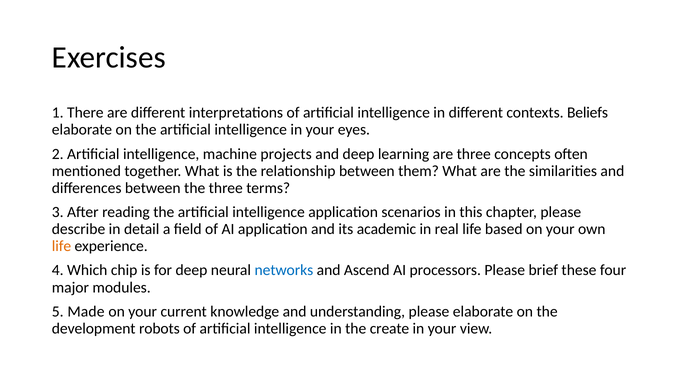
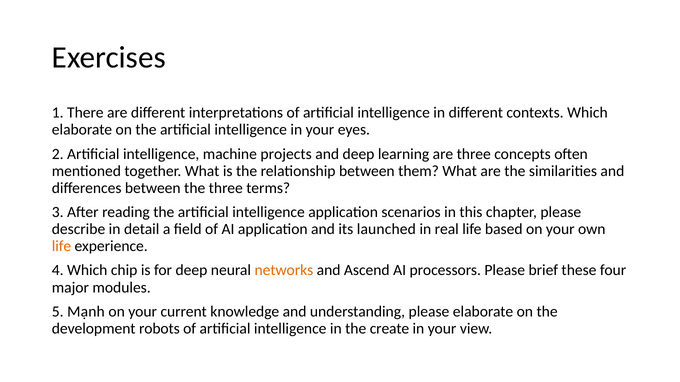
contexts Beliefs: Beliefs -> Which (587, 113)
academic: academic -> launched (386, 229)
networks colour: blue -> orange (284, 271)
Made: Made -> Mạnh (86, 312)
